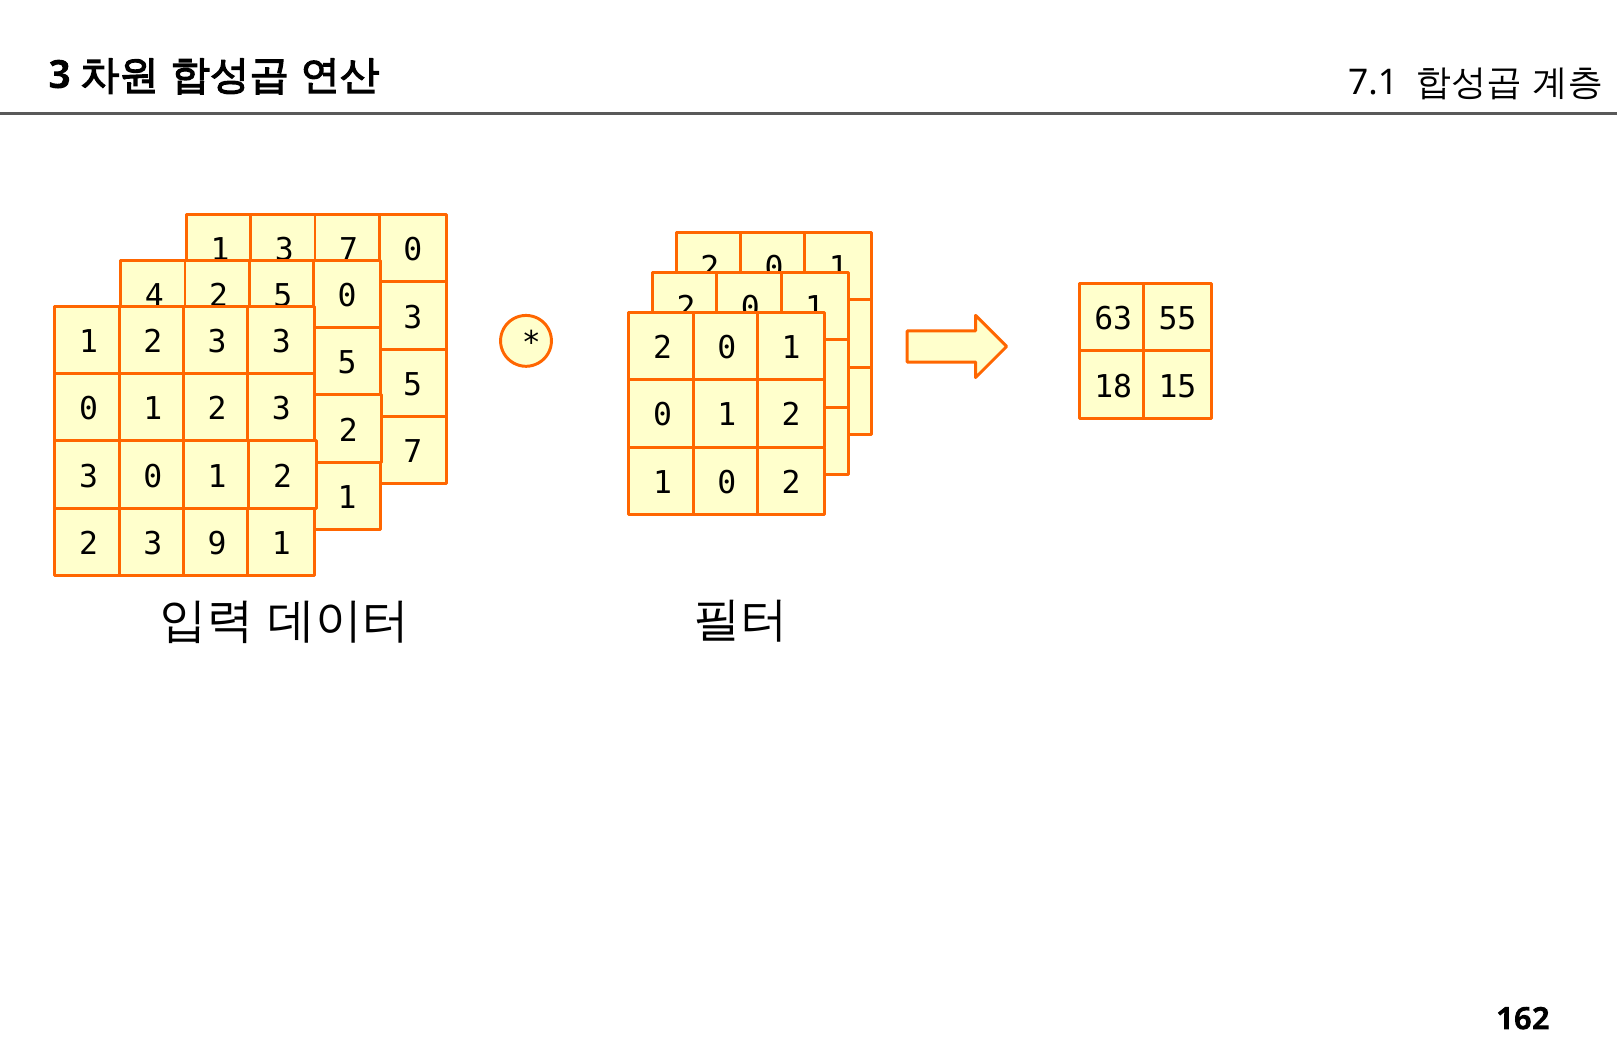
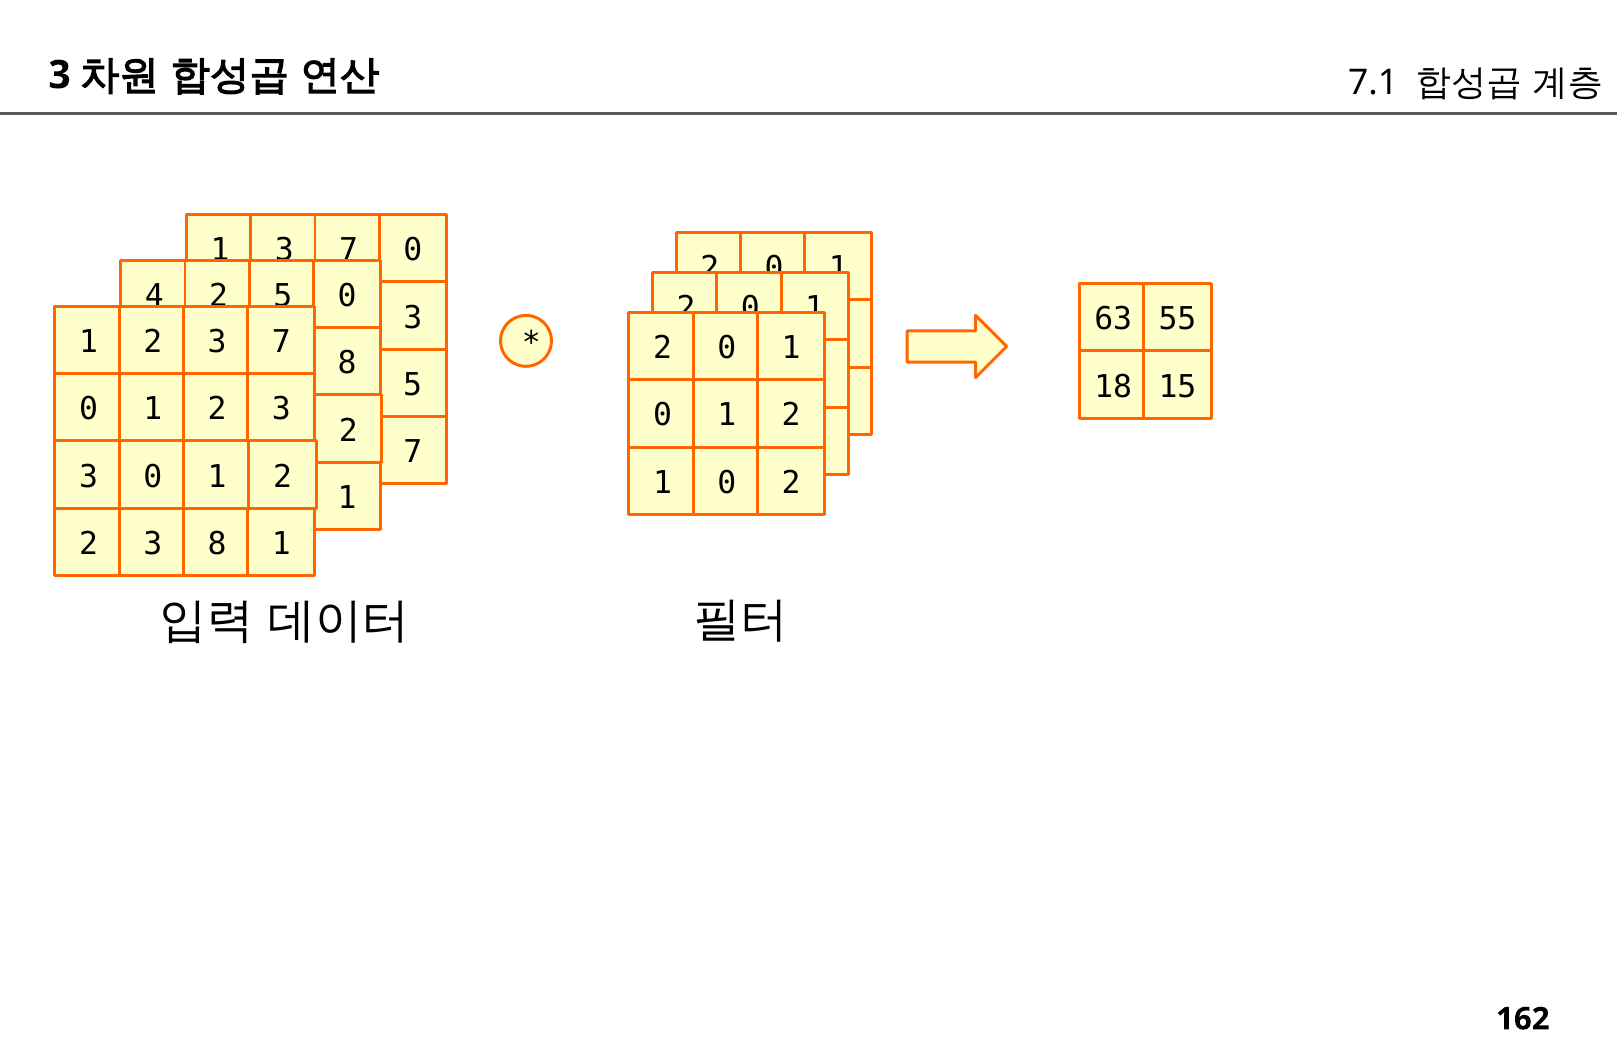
3: 3 -> 7 (281, 342)
5: 5 -> 8 (347, 364)
3 9: 9 -> 8 (217, 544)
